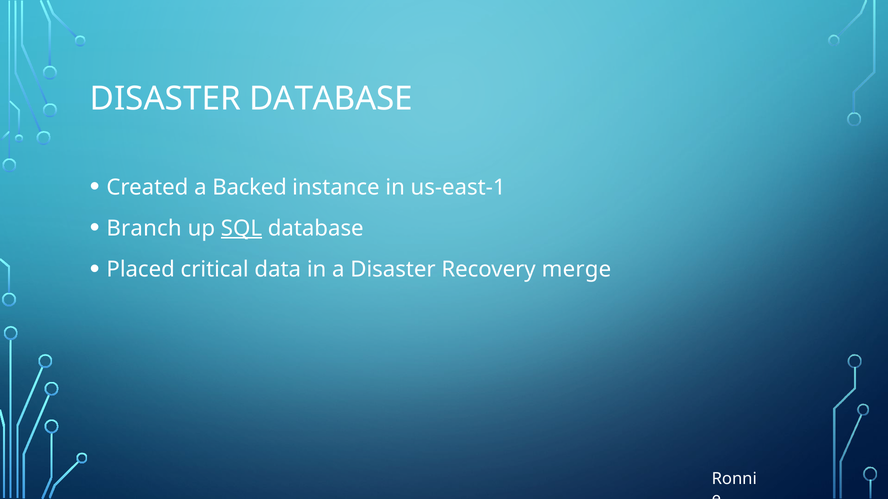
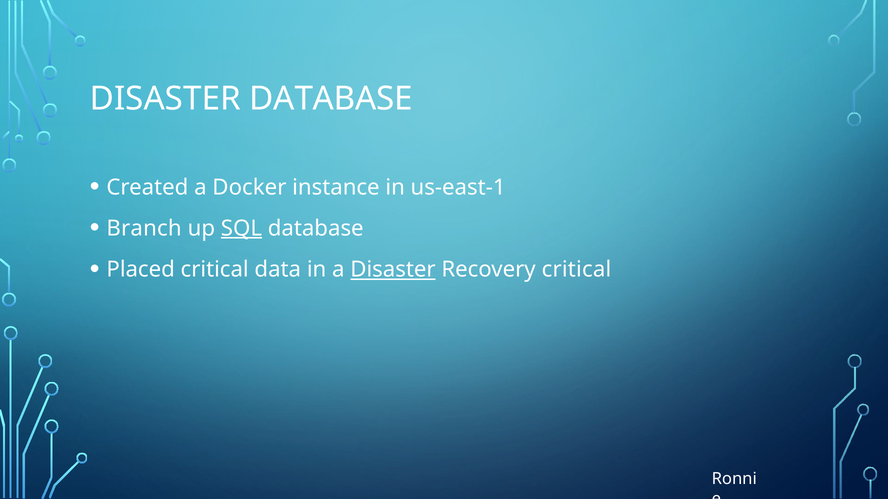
Backed: Backed -> Docker (249, 187)
Disaster underline: none -> present (393, 270)
Recovery merge: merge -> critical (576, 270)
